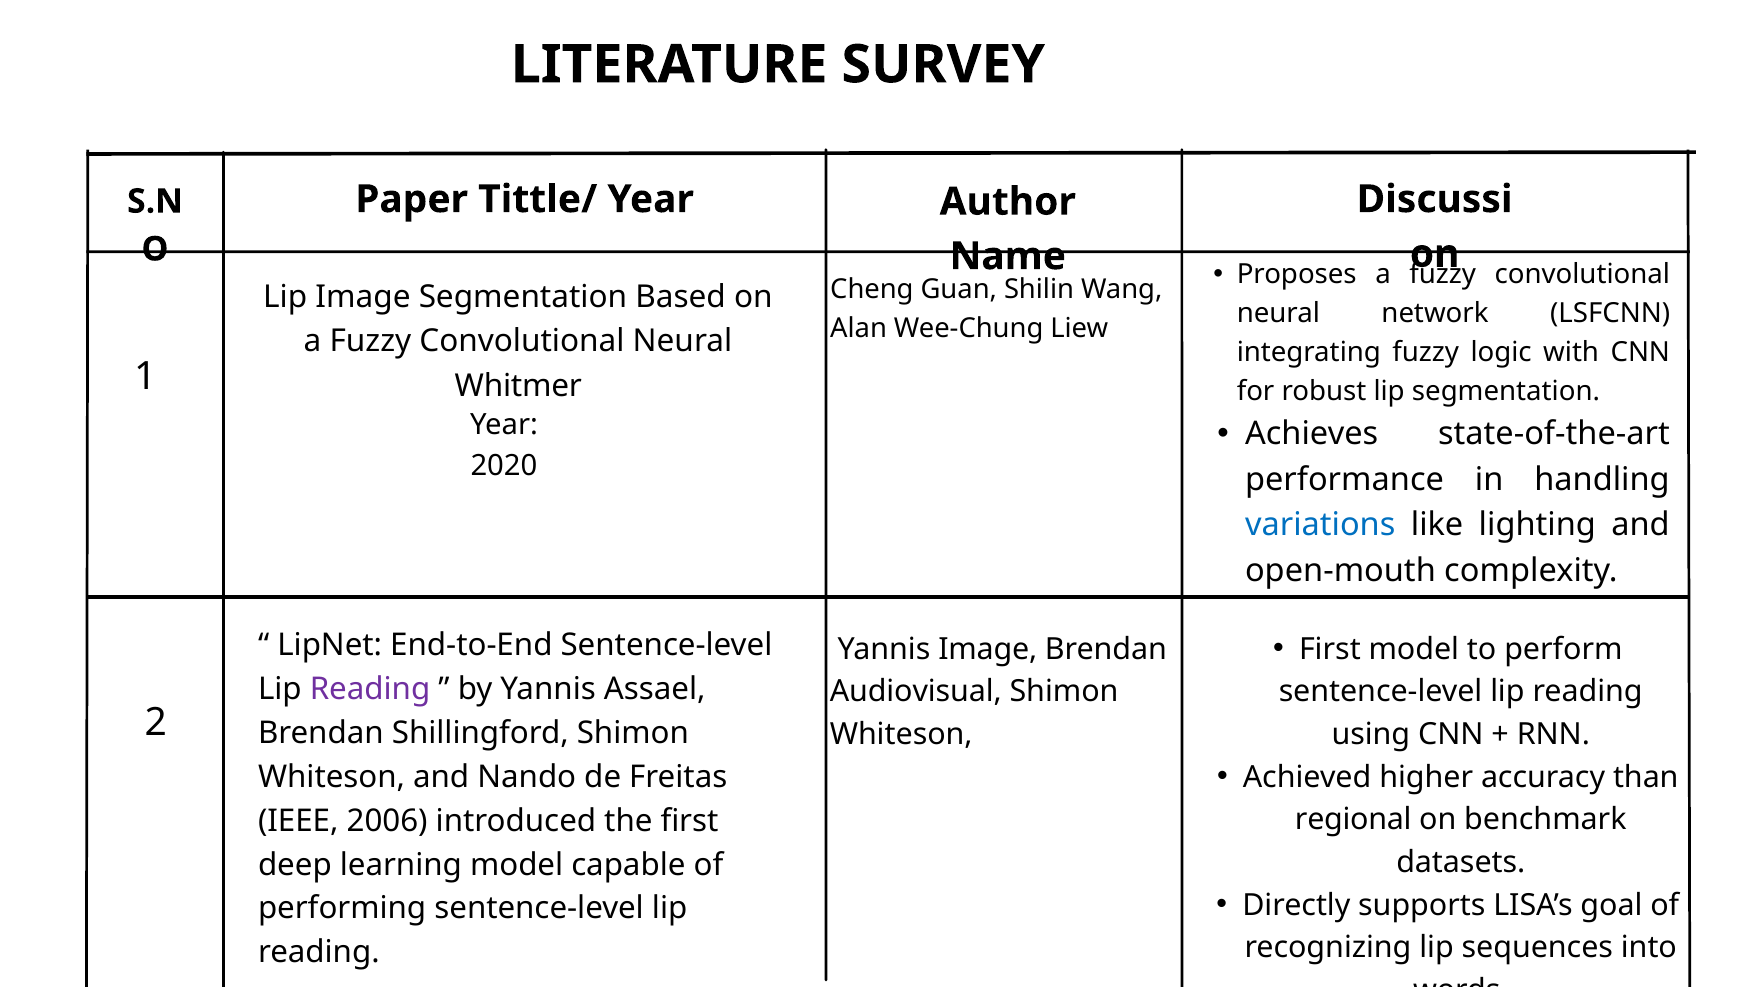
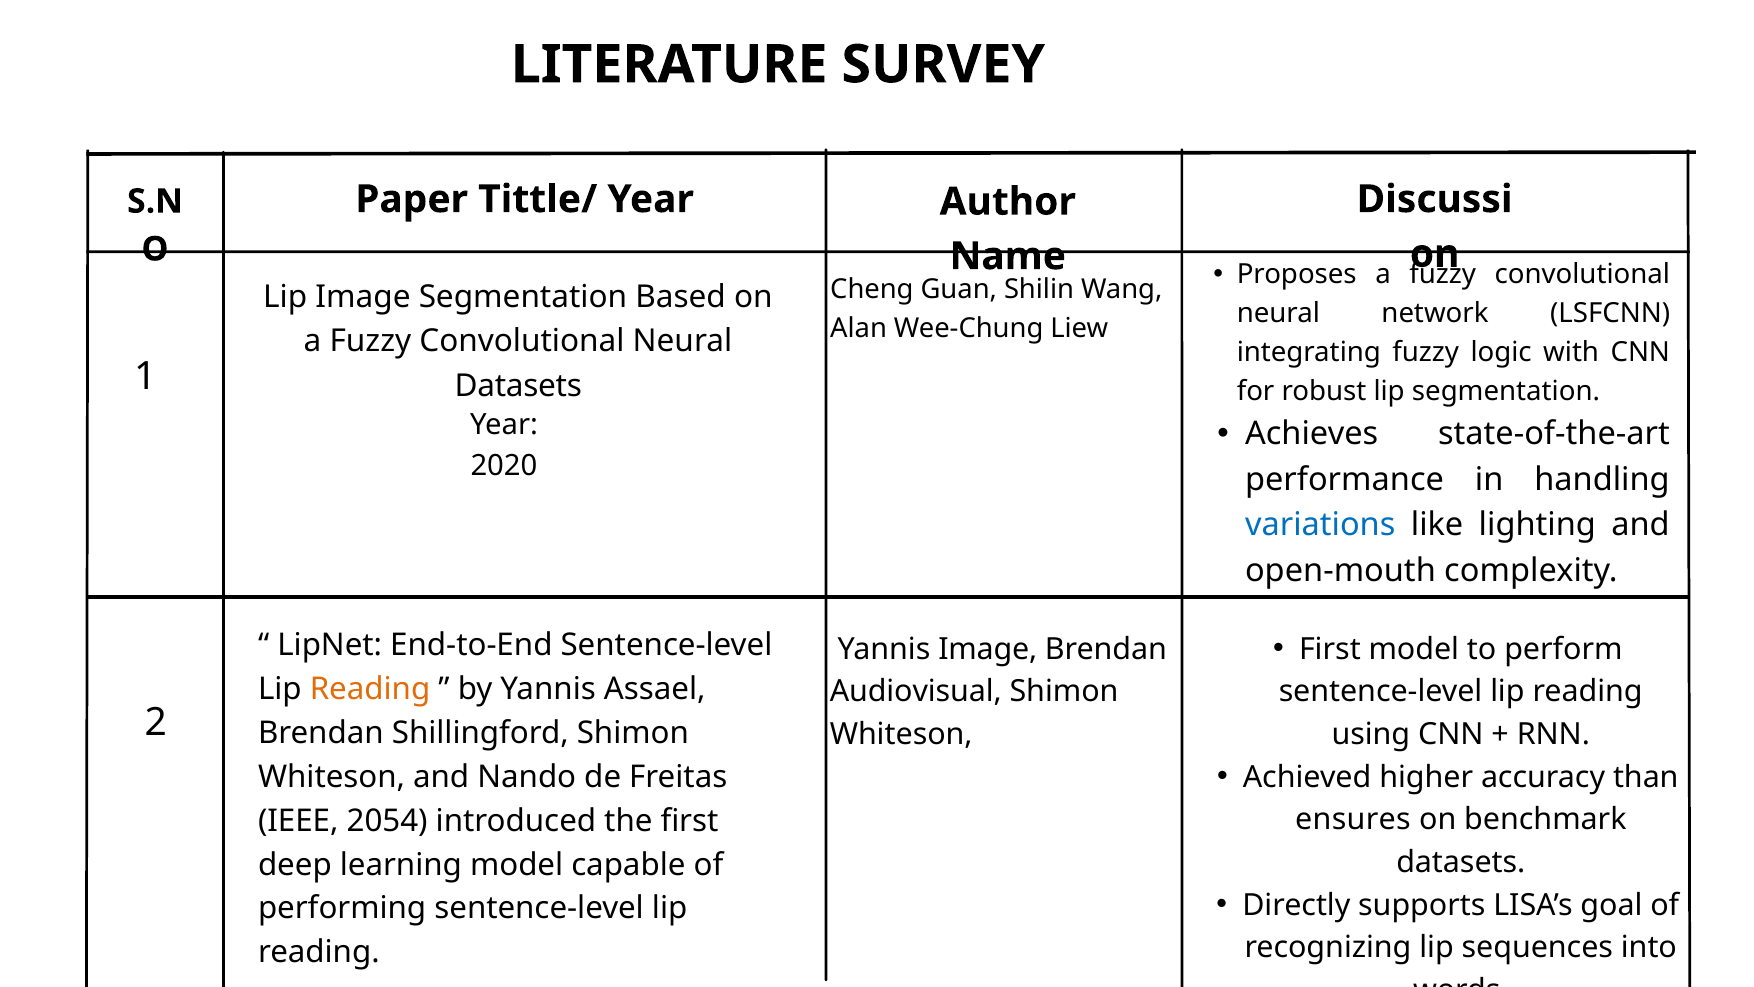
Whitmer: Whitmer -> Datasets (518, 386)
Reading colour: purple -> orange (370, 689)
regional: regional -> ensures (1353, 819)
2006: 2006 -> 2054 (387, 821)
